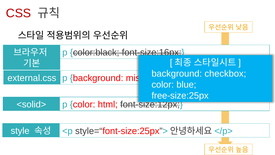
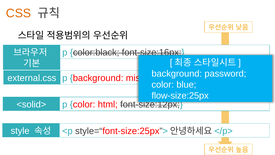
CSS colour: red -> orange (19, 13)
checkbox: checkbox -> password (225, 73)
free-size:25px: free-size:25px -> flow-size:25px (180, 95)
